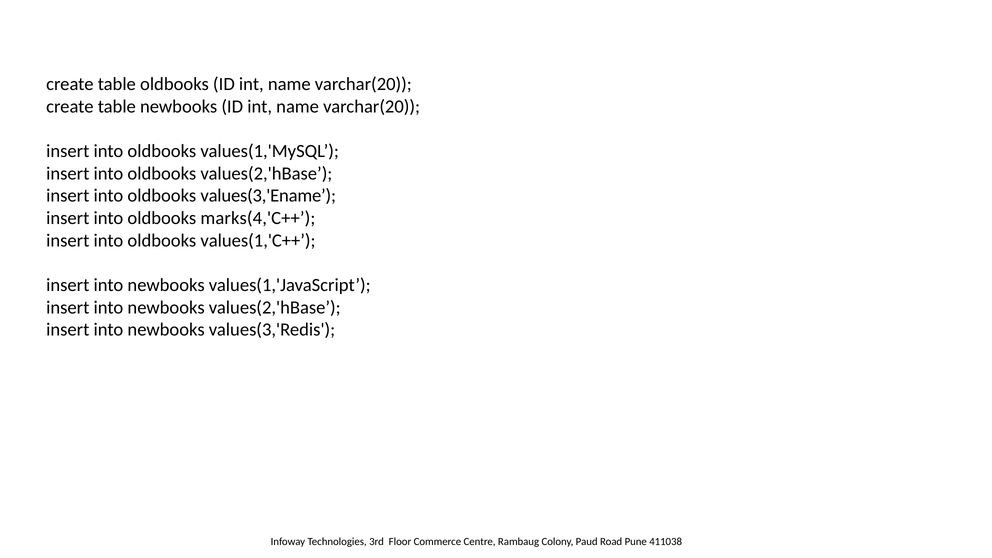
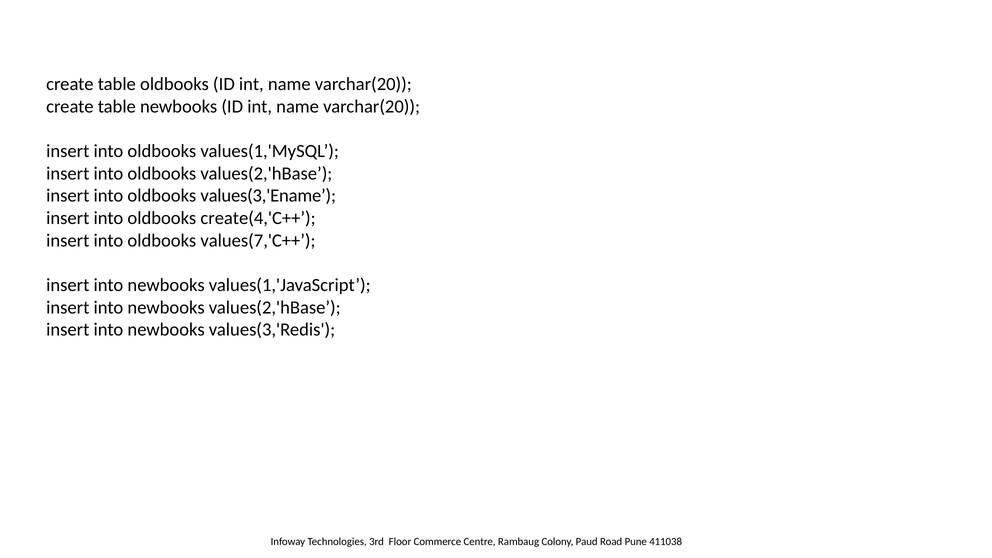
marks(4,'C++: marks(4,'C++ -> create(4,'C++ (258, 218)
values(1,'C++: values(1,'C++ -> values(7,'C++ (258, 240)
